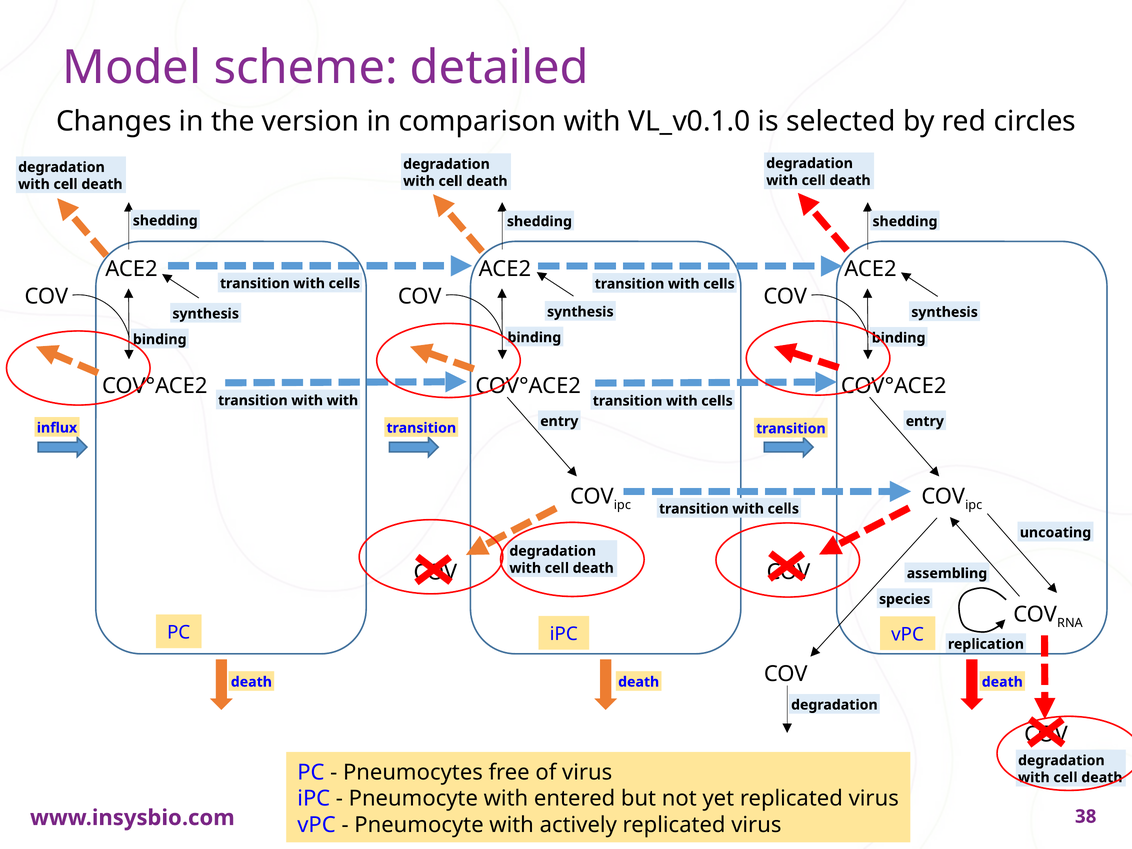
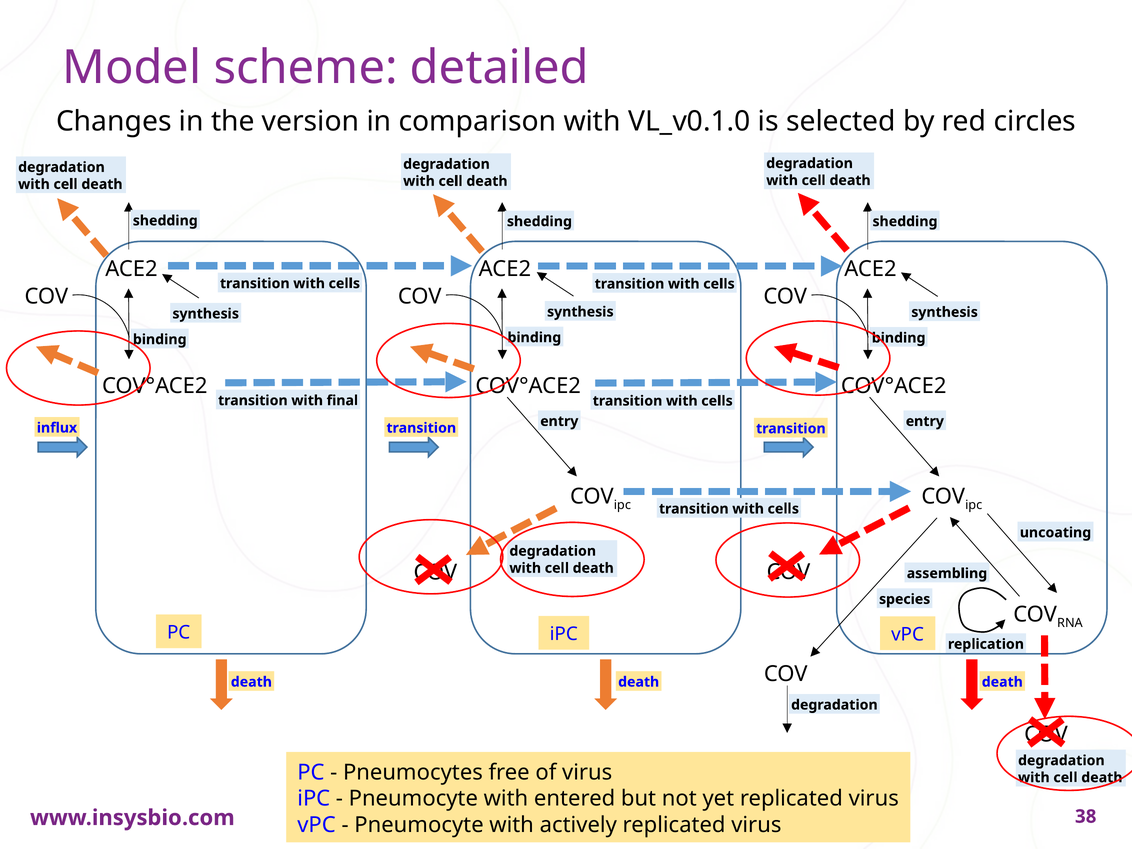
with with: with -> final (342, 401)
